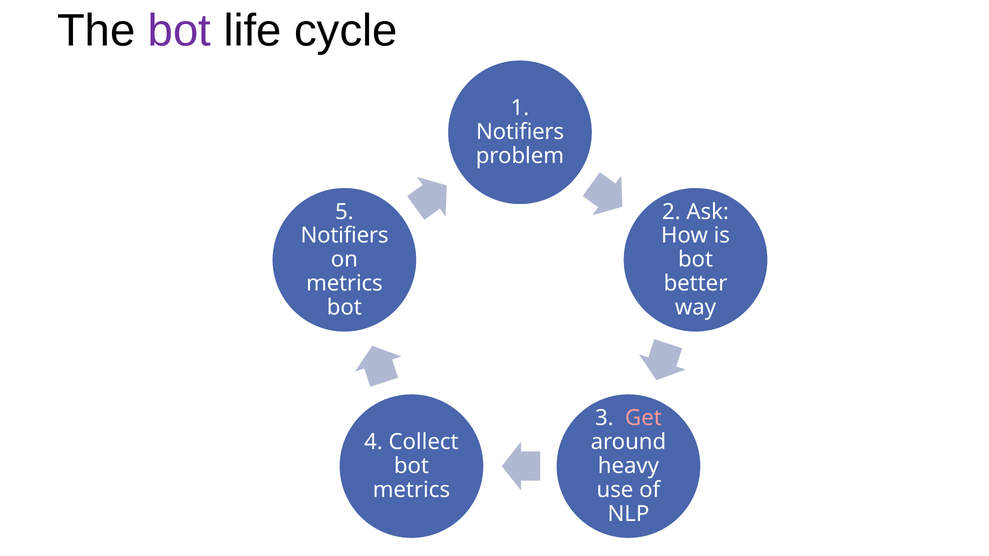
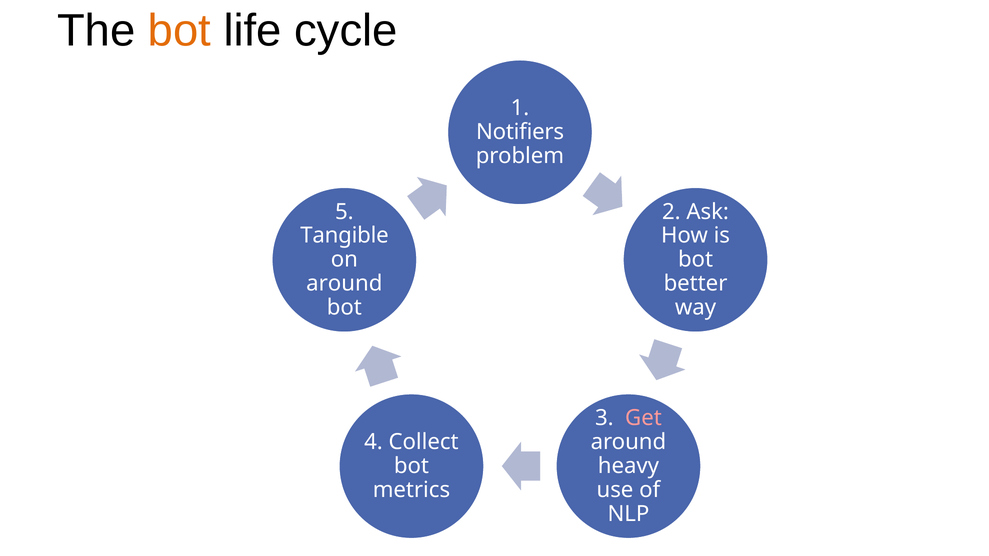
bot colour: purple -> orange (179, 31)
Notifiers: Notifiers -> Tangible (345, 236)
metrics: metrics -> around (344, 284)
